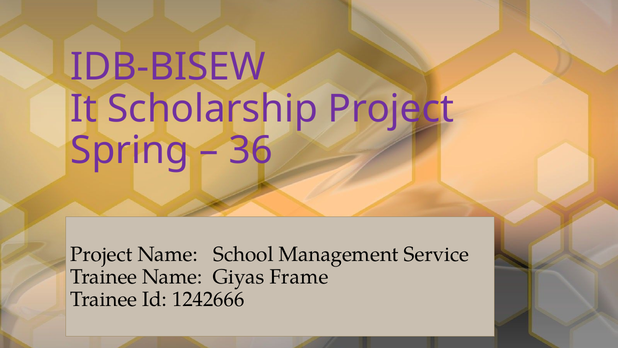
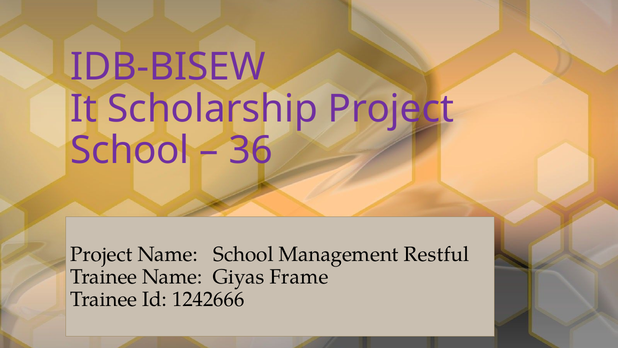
Spring: Spring -> School (130, 150)
Service: Service -> Restful (437, 254)
